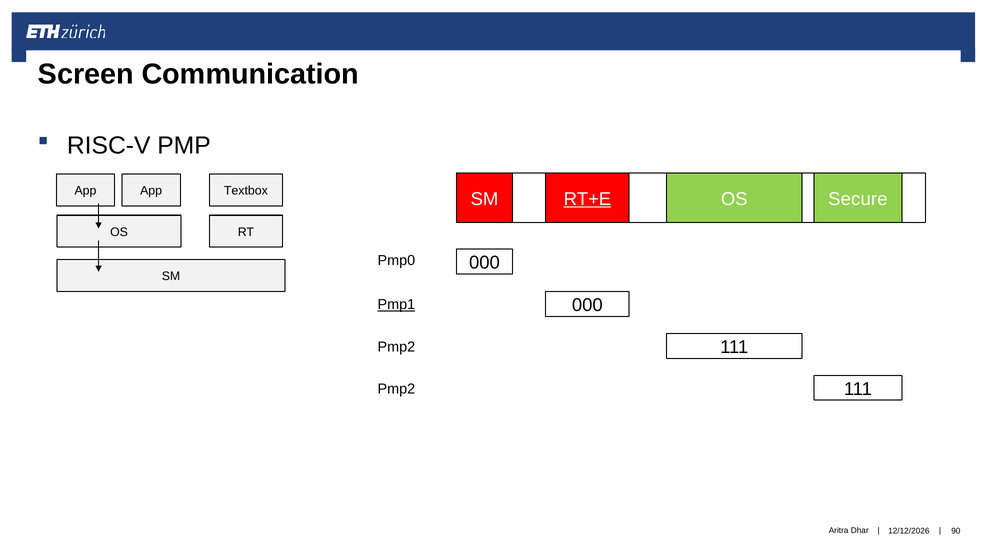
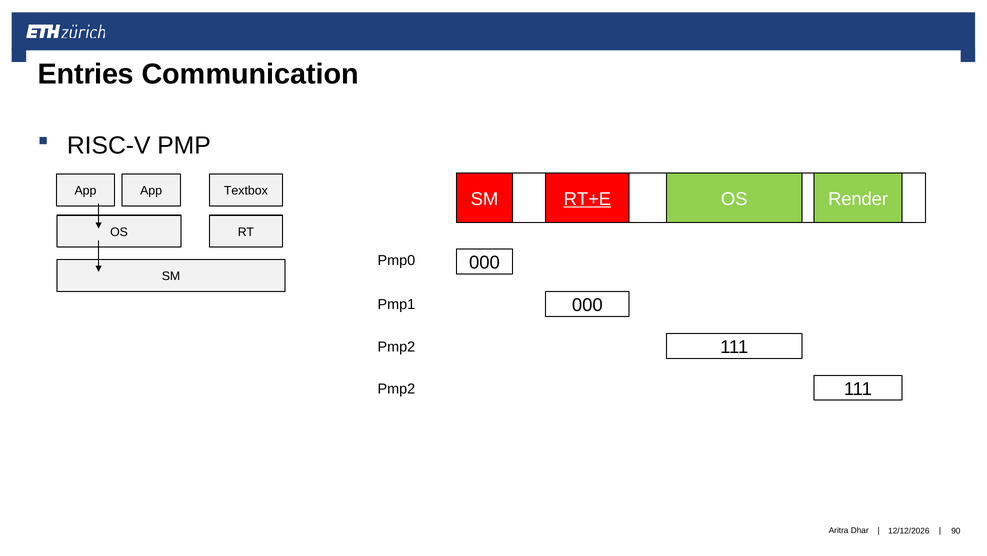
Screen: Screen -> Entries (86, 74)
Secure: Secure -> Render (858, 199)
Pmp1 underline: present -> none (396, 304)
